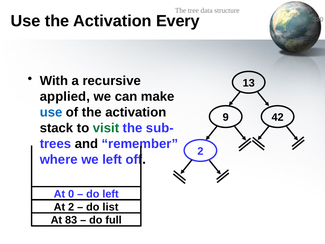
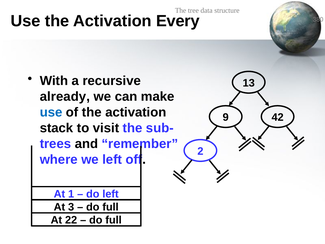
applied: applied -> already (65, 97)
visit colour: green -> black (106, 128)
0: 0 -> 1 (71, 194)
At 2: 2 -> 3 (71, 207)
list: list -> full (111, 207)
83: 83 -> 22 (71, 220)
